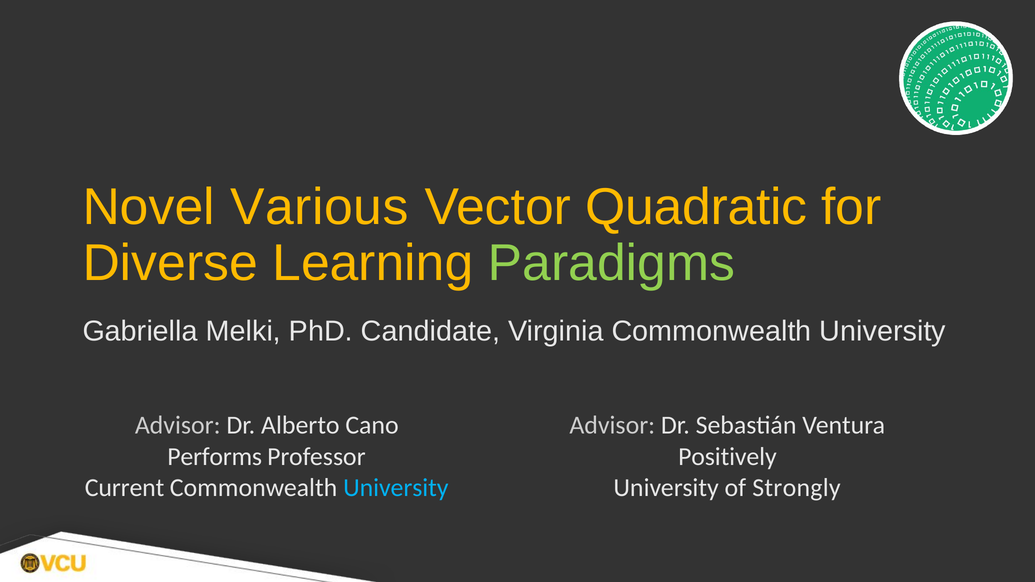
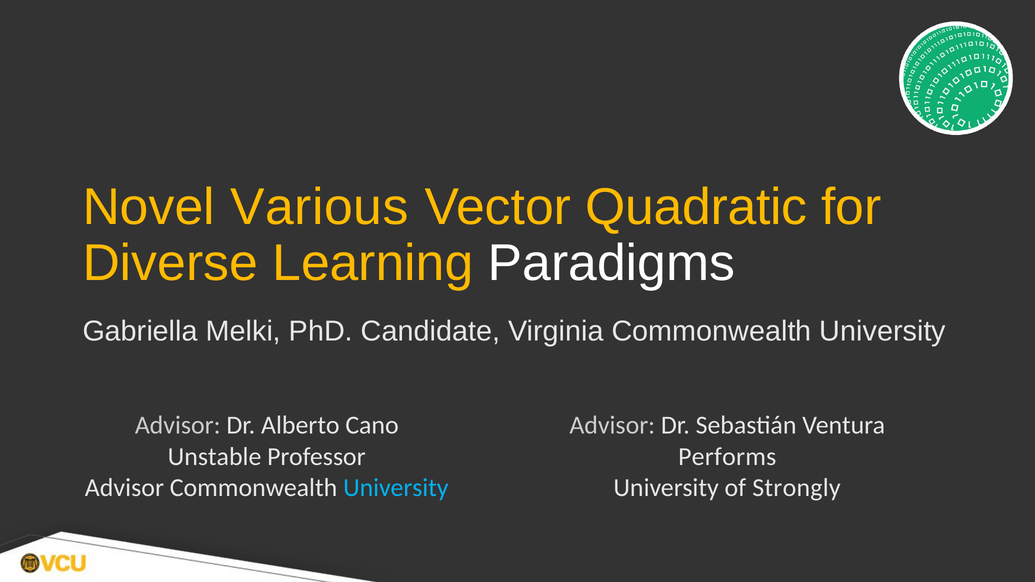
Paradigms colour: light green -> white (611, 263)
Performs: Performs -> Unstable (215, 457)
Positively: Positively -> Performs (727, 457)
Current: Current -> Advisor (124, 488)
